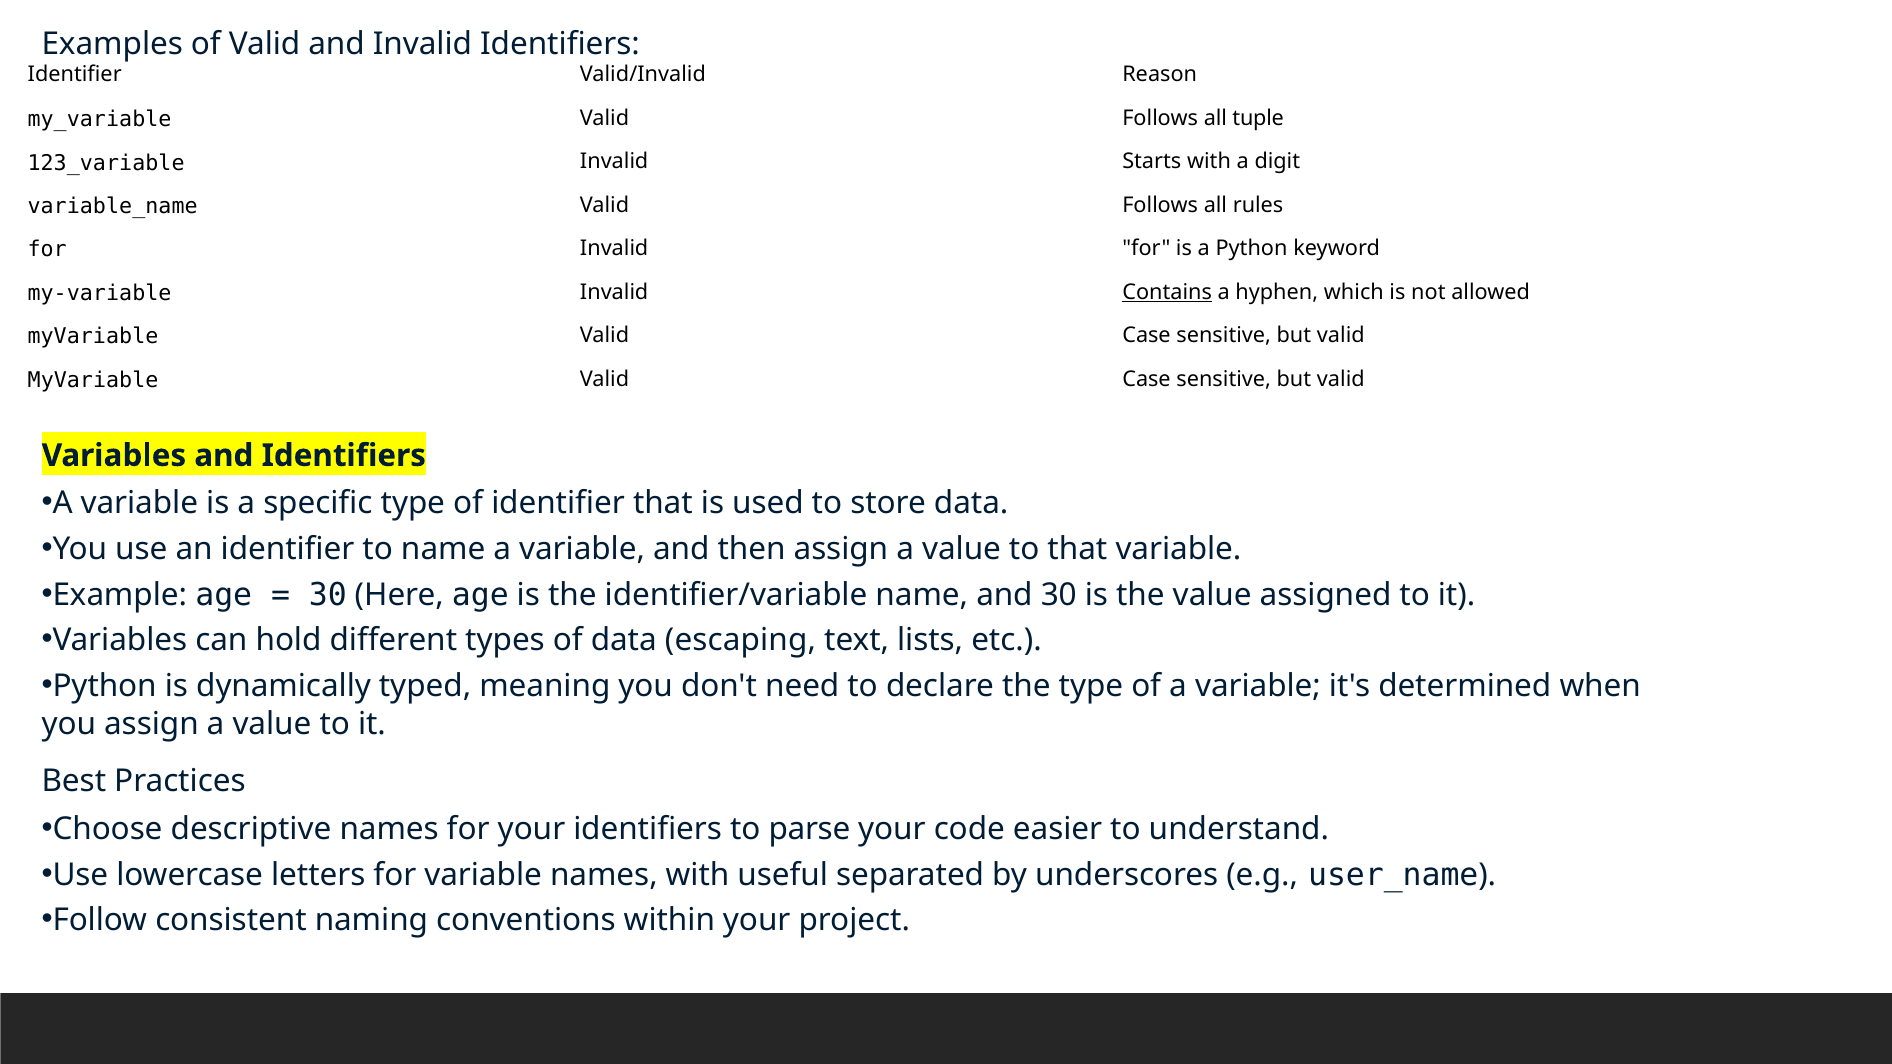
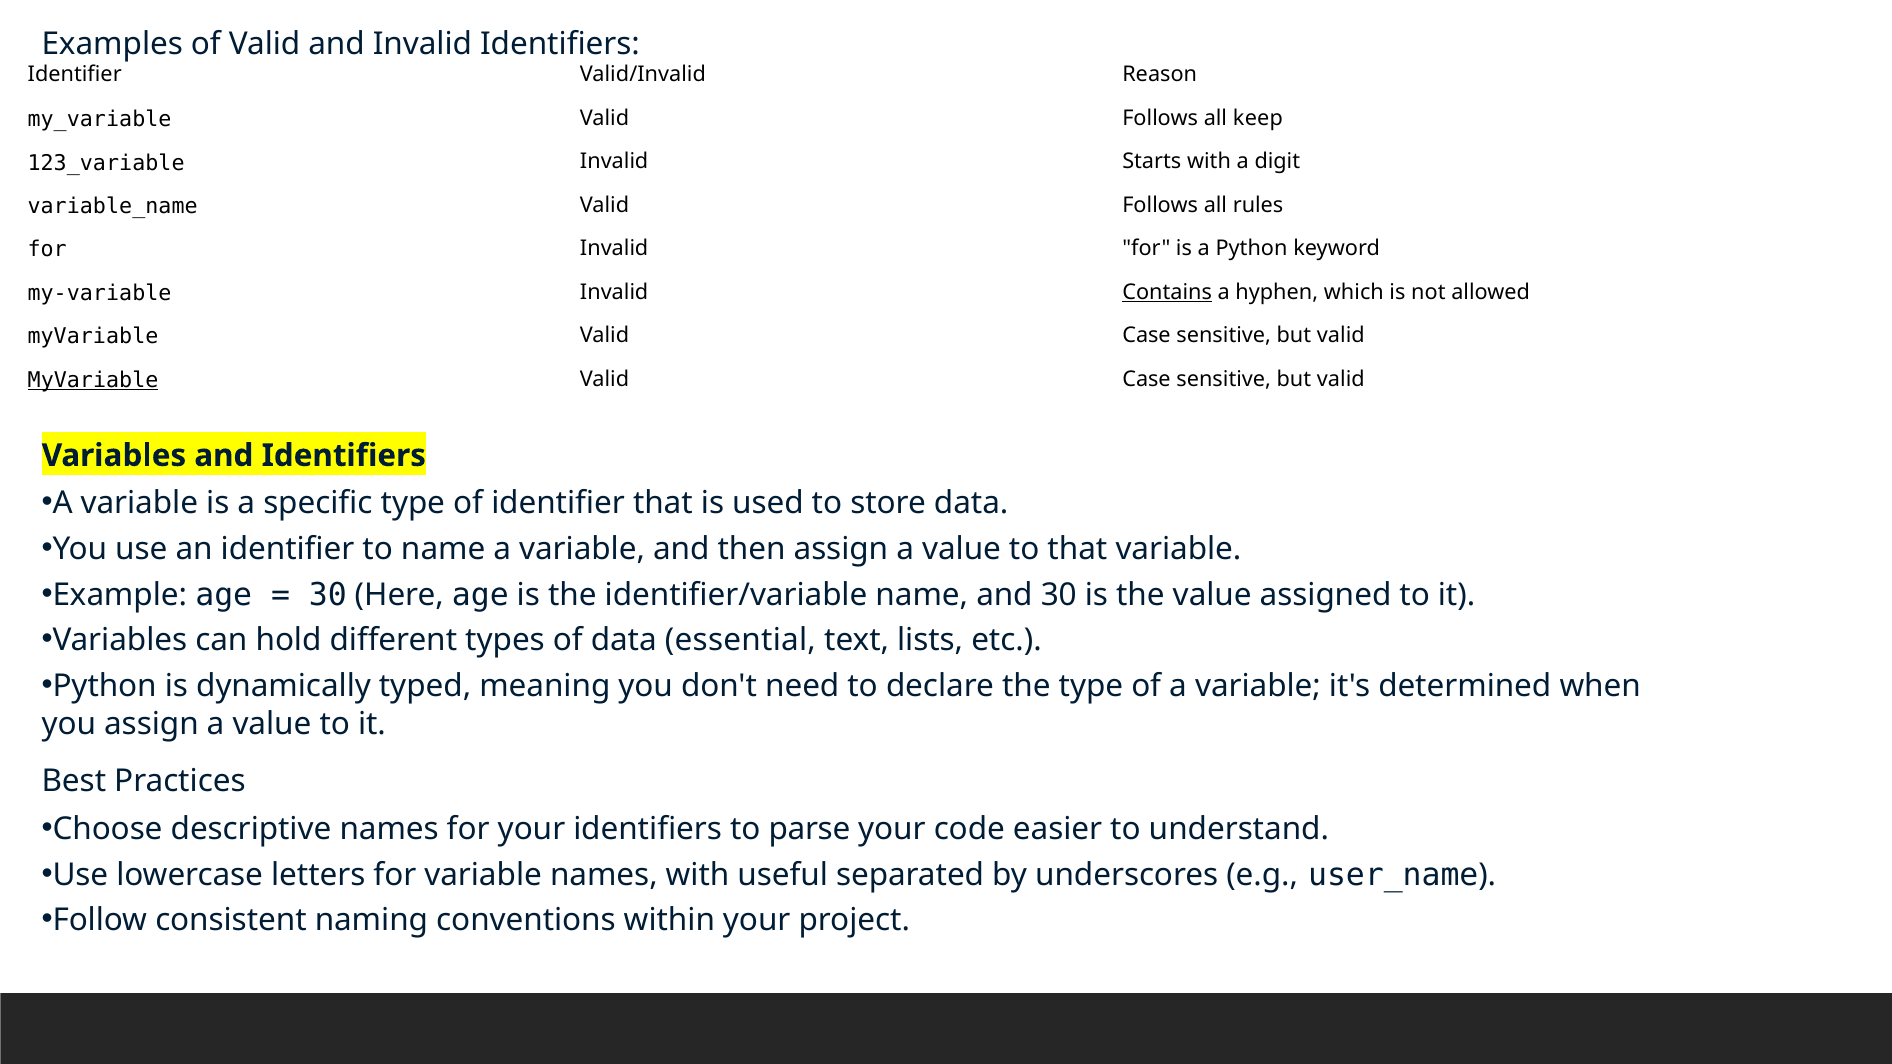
tuple: tuple -> keep (1258, 118)
MyVariable underline: none -> present (93, 380)
escaping: escaping -> essential (740, 640)
